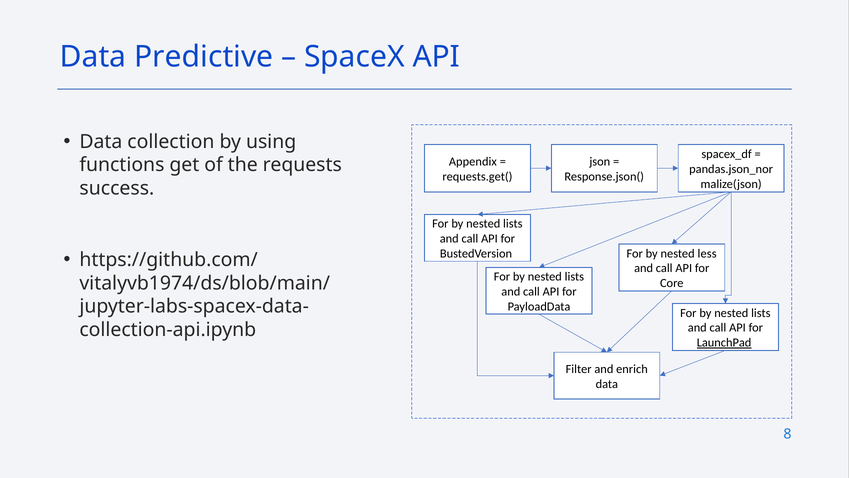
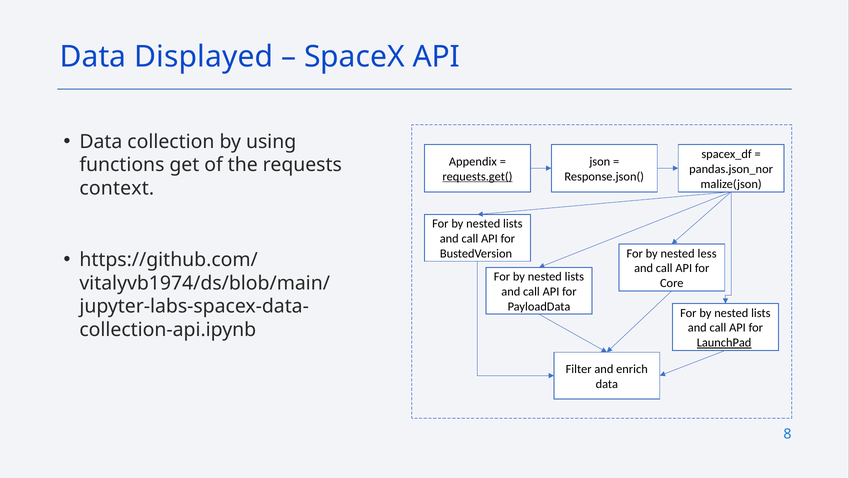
Predictive: Predictive -> Displayed (204, 57)
requests.get( underline: none -> present (477, 176)
success: success -> context (117, 188)
